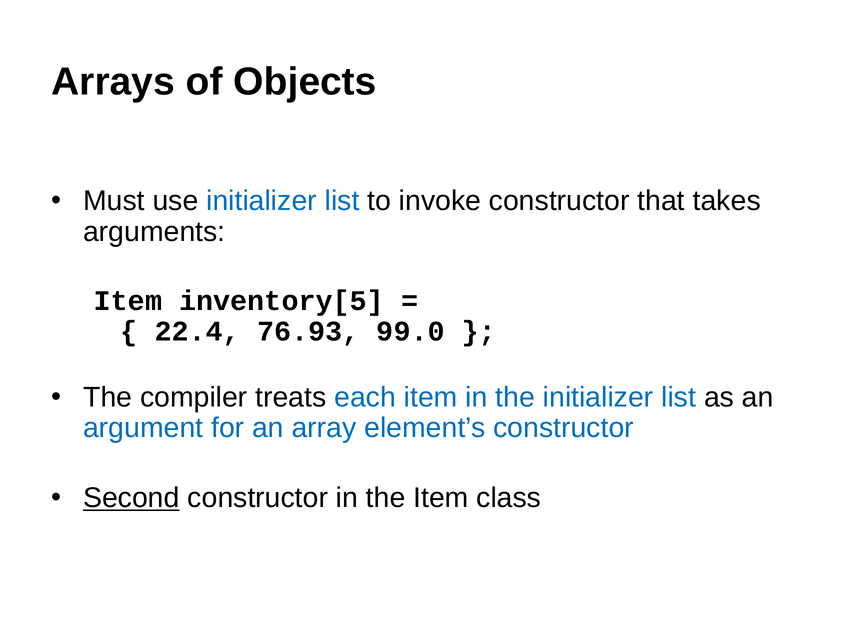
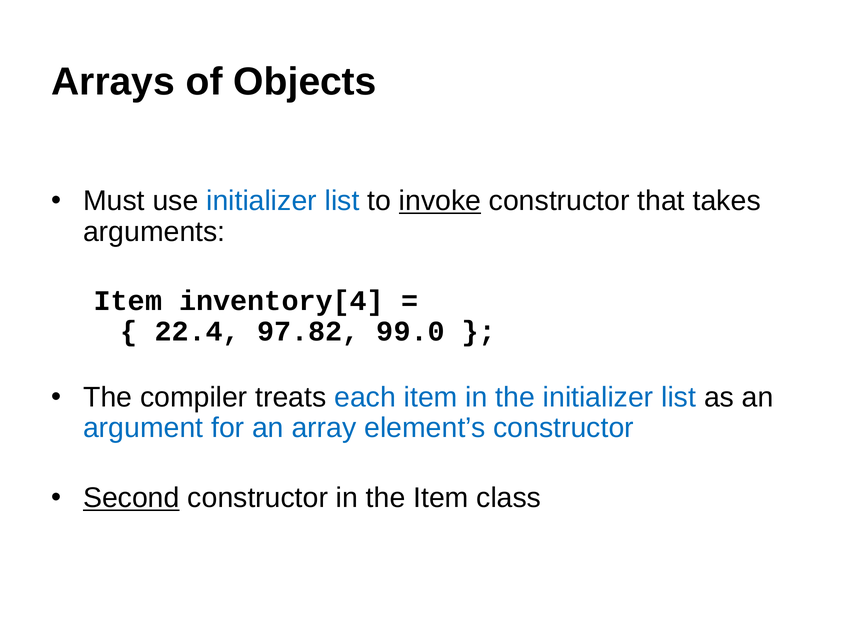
invoke underline: none -> present (440, 201)
inventory[5: inventory[5 -> inventory[4 (282, 301)
76.93: 76.93 -> 97.82 (308, 331)
